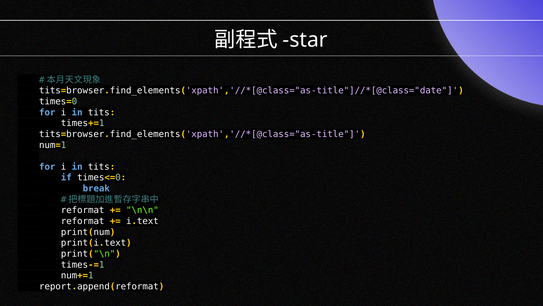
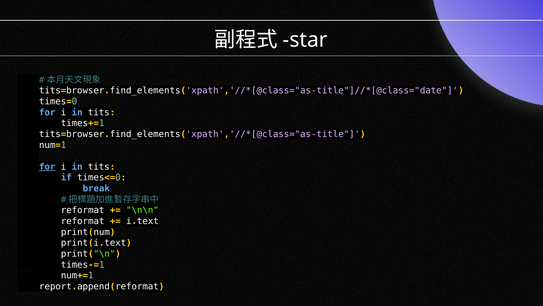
for underline: none -> present (47, 166)
